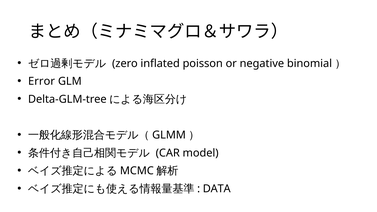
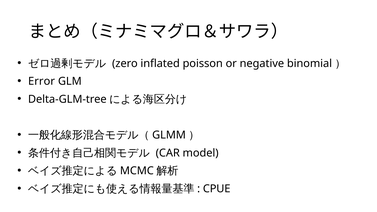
DATA: DATA -> CPUE (217, 189)
